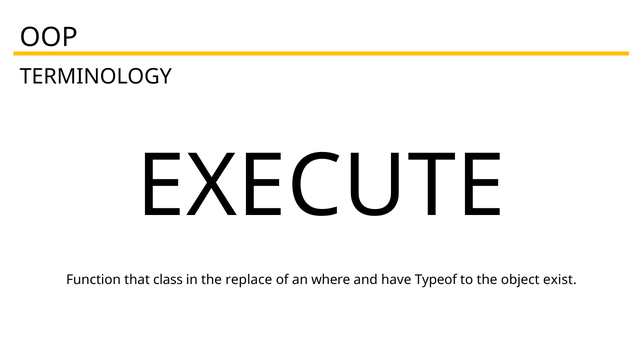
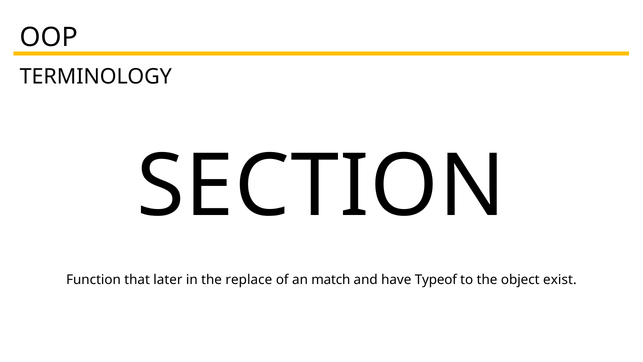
EXECUTE: EXECUTE -> SECTION (321, 186)
class: class -> later (168, 280)
where: where -> match (331, 280)
